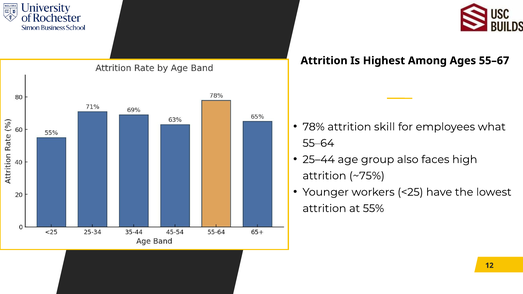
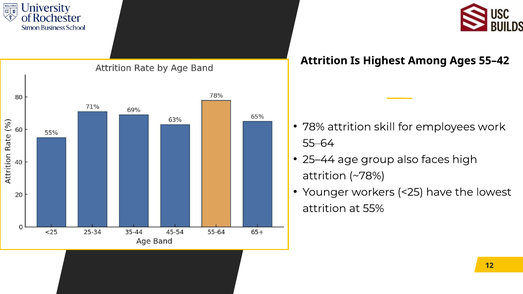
55–67: 55–67 -> 55–42 (494, 61)
what: what -> work (492, 127)
~75%: ~75% -> ~78% (367, 176)
